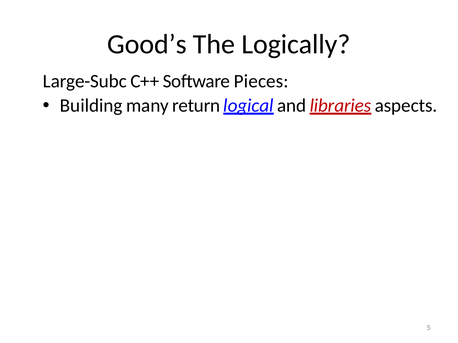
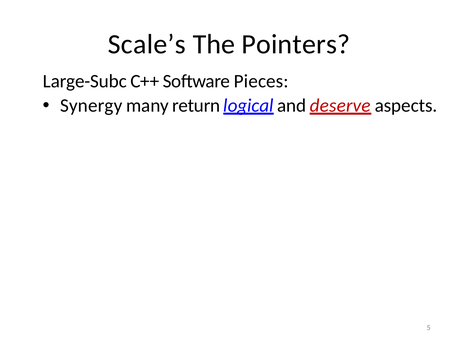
Good’s: Good’s -> Scale’s (147, 44)
Logically: Logically -> Pointers (296, 44)
Building: Building -> Synergy (91, 106)
libraries: libraries -> deserve (340, 106)
